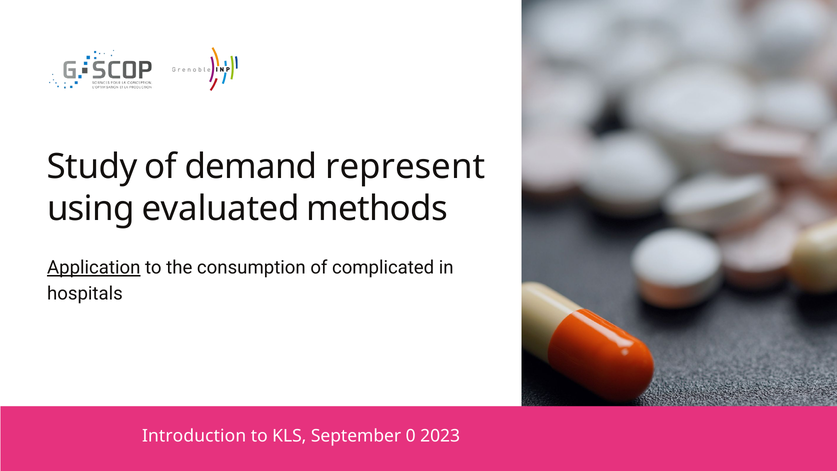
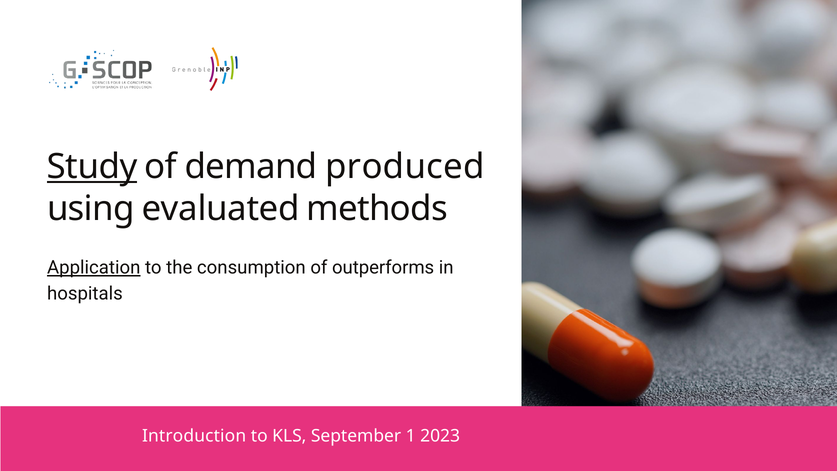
Study underline: none -> present (92, 167)
represent: represent -> produced (405, 167)
complicated: complicated -> outperforms (383, 268)
0: 0 -> 1 (411, 436)
